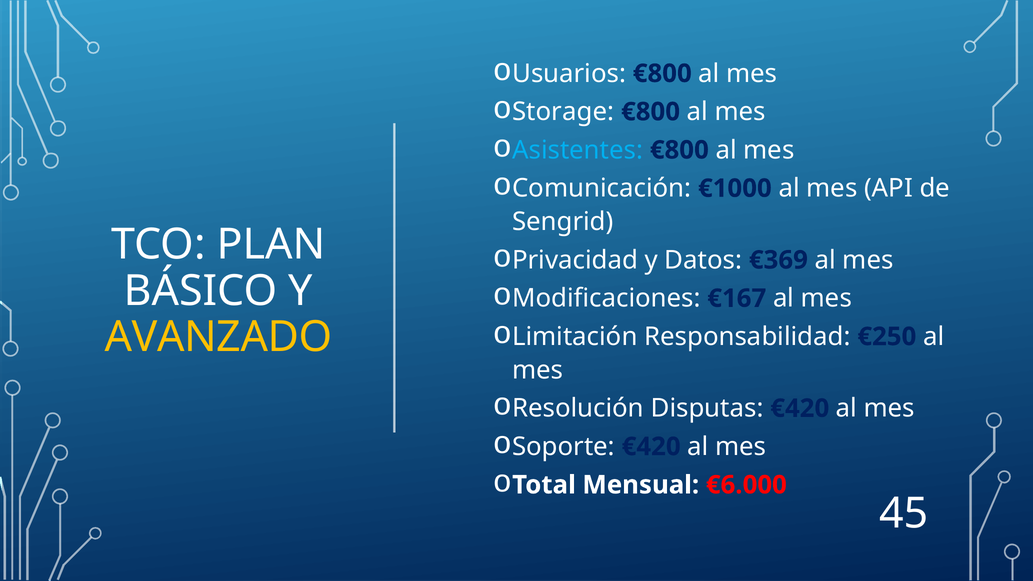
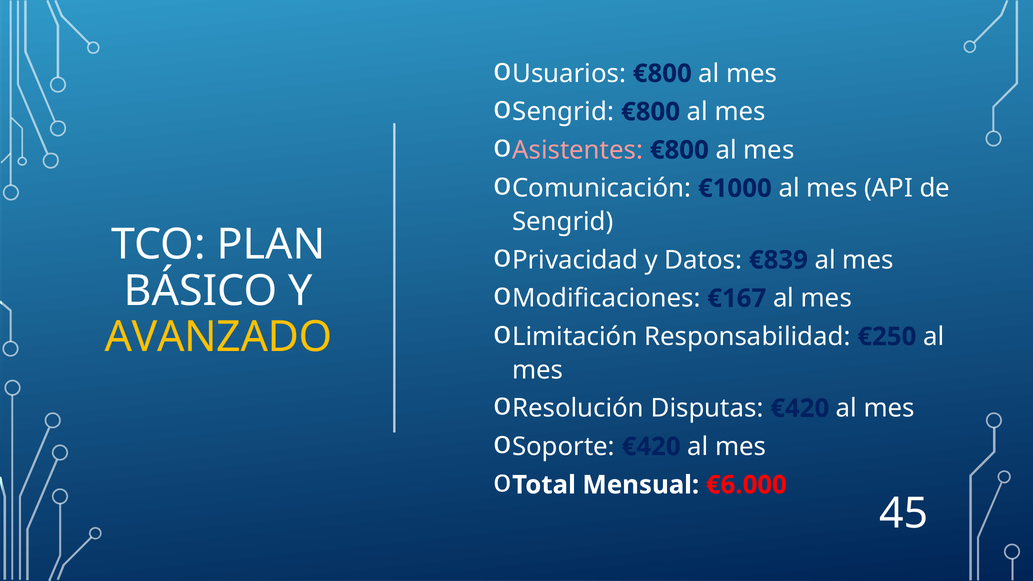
Storage: Storage -> Sengrid (563, 112)
Asistentes colour: light blue -> pink (578, 150)
€369: €369 -> €839 (778, 260)
